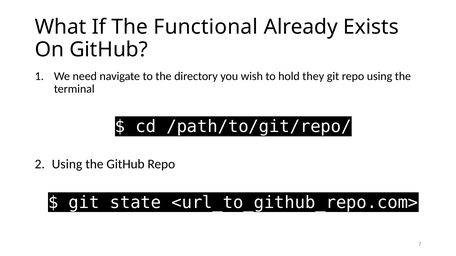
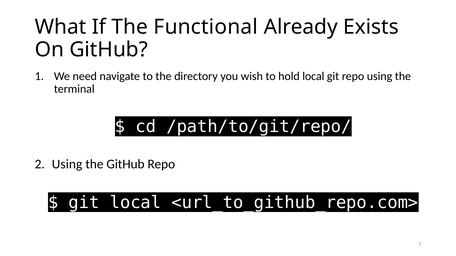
hold they: they -> local (313, 76)
git state: state -> local (135, 203)
